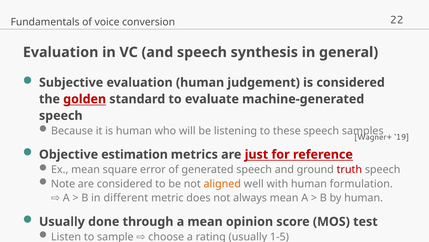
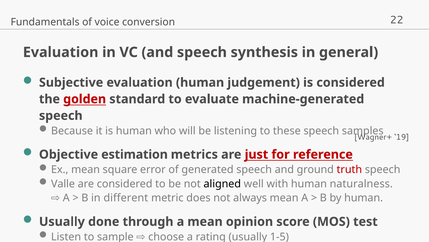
Note: Note -> Valle (63, 183)
aligned colour: orange -> black (222, 183)
formulation: formulation -> naturalness (361, 183)
